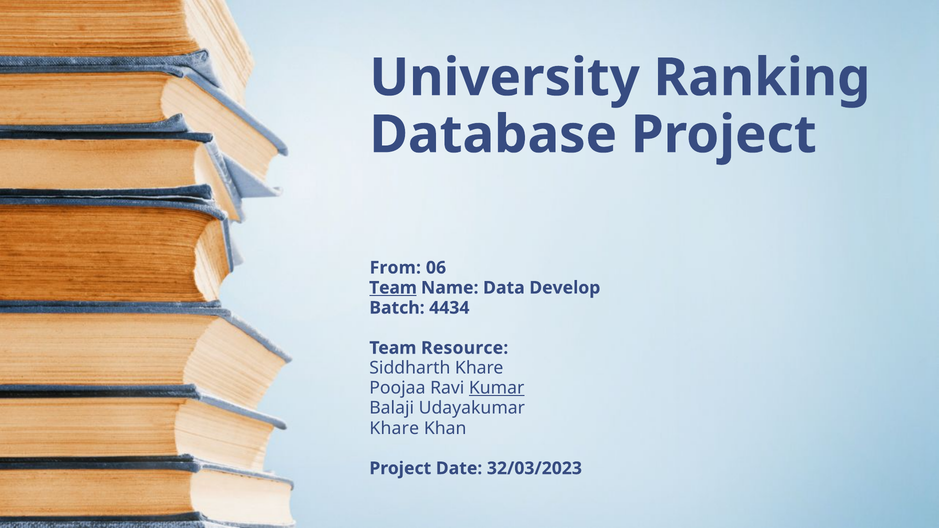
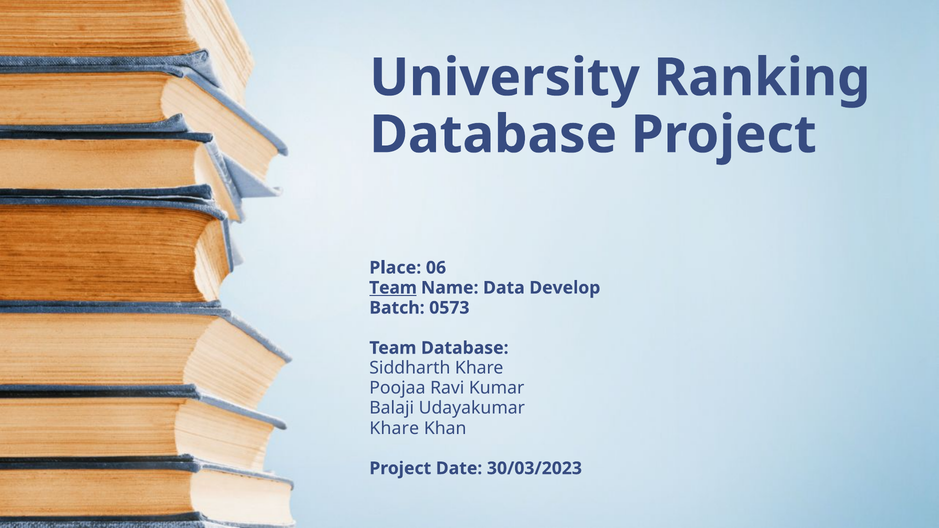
From: From -> Place (395, 268)
4434: 4434 -> 0573 (449, 308)
Team Resource: Resource -> Database (465, 348)
Kumar underline: present -> none (497, 388)
32/03/2023: 32/03/2023 -> 30/03/2023 (534, 469)
